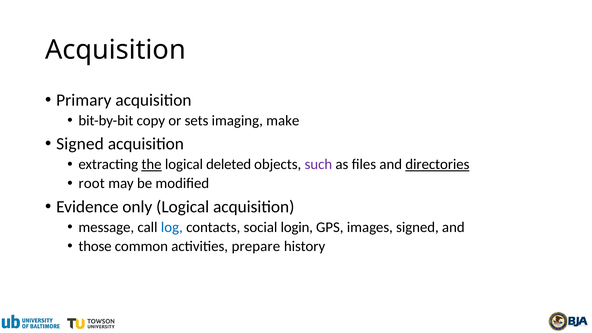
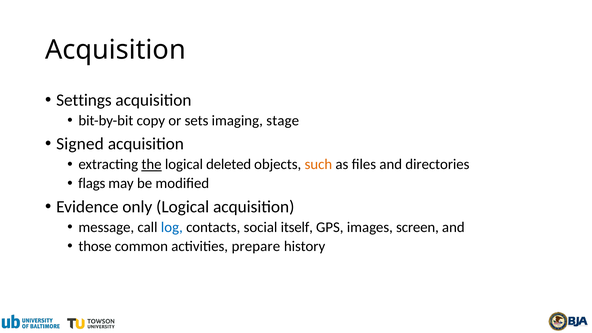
Primary: Primary -> Settings (84, 100)
make: make -> stage (283, 120)
such colour: purple -> orange (318, 164)
directories underline: present -> none (437, 164)
root: root -> flags (92, 183)
login: login -> itself (297, 227)
images signed: signed -> screen (417, 227)
